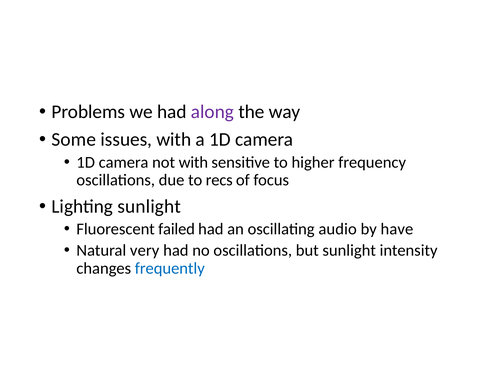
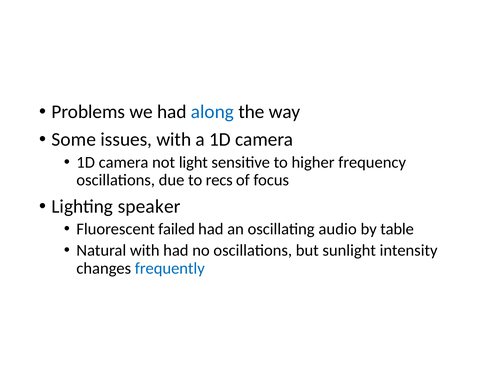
along colour: purple -> blue (213, 112)
not with: with -> light (193, 163)
Lighting sunlight: sunlight -> speaker (149, 207)
have: have -> table (397, 230)
Natural very: very -> with (145, 251)
